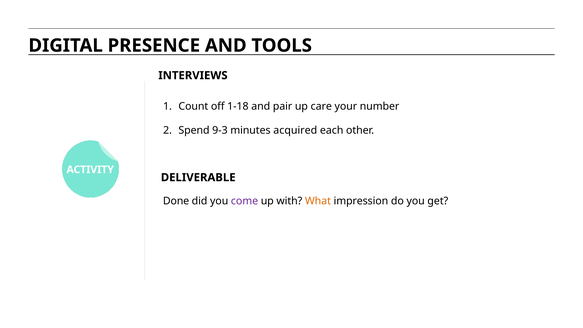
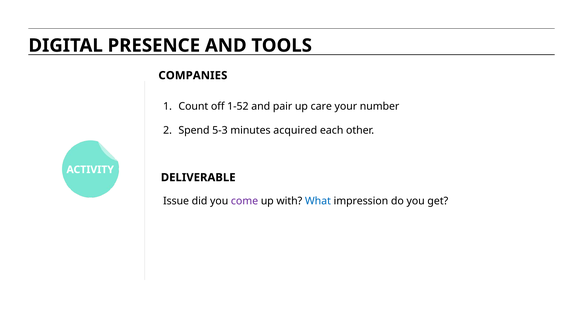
INTERVIEWS: INTERVIEWS -> COMPANIES (193, 75)
1-18: 1-18 -> 1-52 (238, 106)
9-3: 9-3 -> 5-3 (220, 130)
Done: Done -> Issue (176, 201)
What colour: orange -> blue (318, 201)
